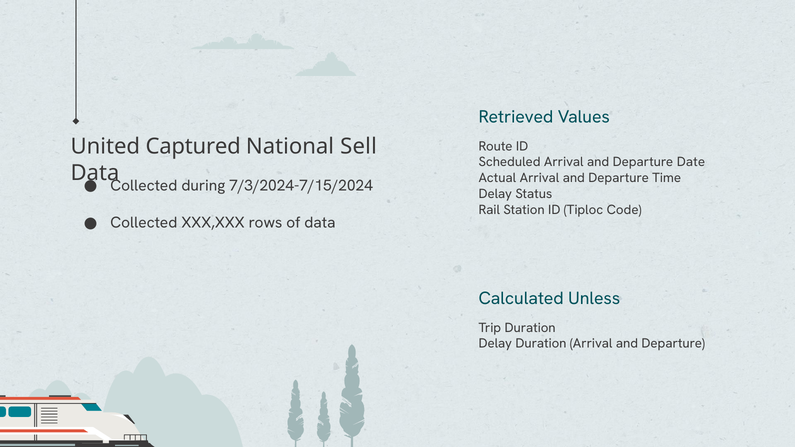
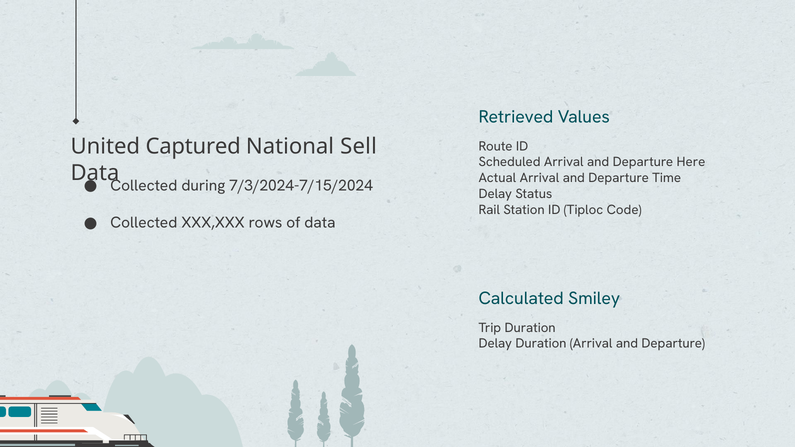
Date: Date -> Here (691, 162)
Unless: Unless -> Smiley (594, 299)
